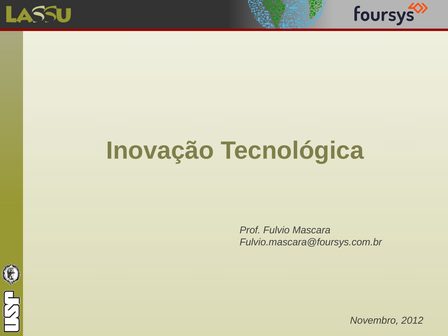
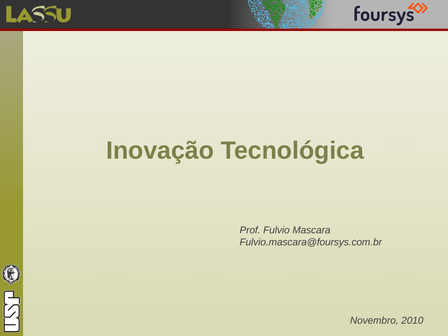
2012: 2012 -> 2010 (412, 321)
